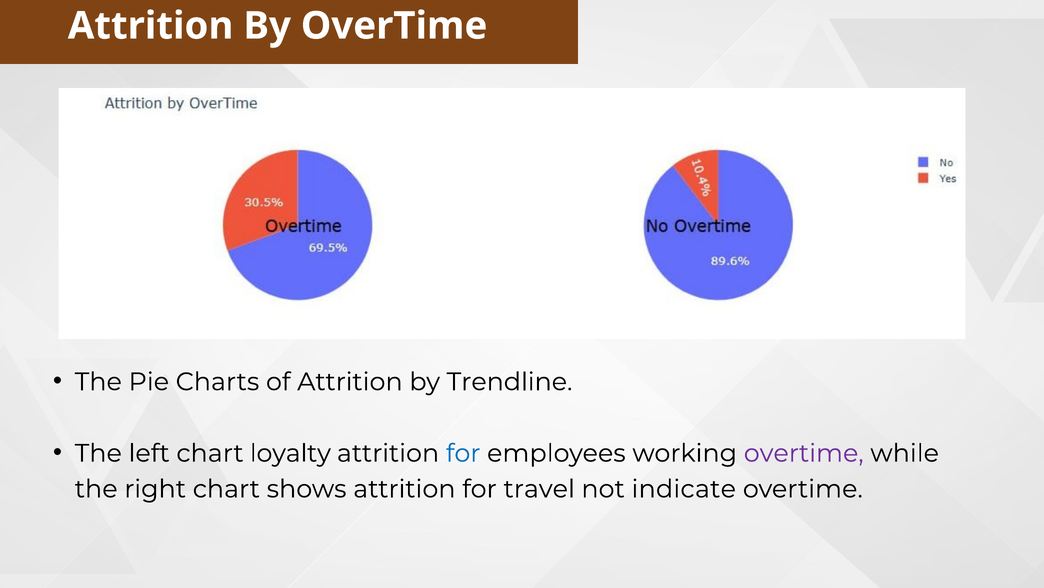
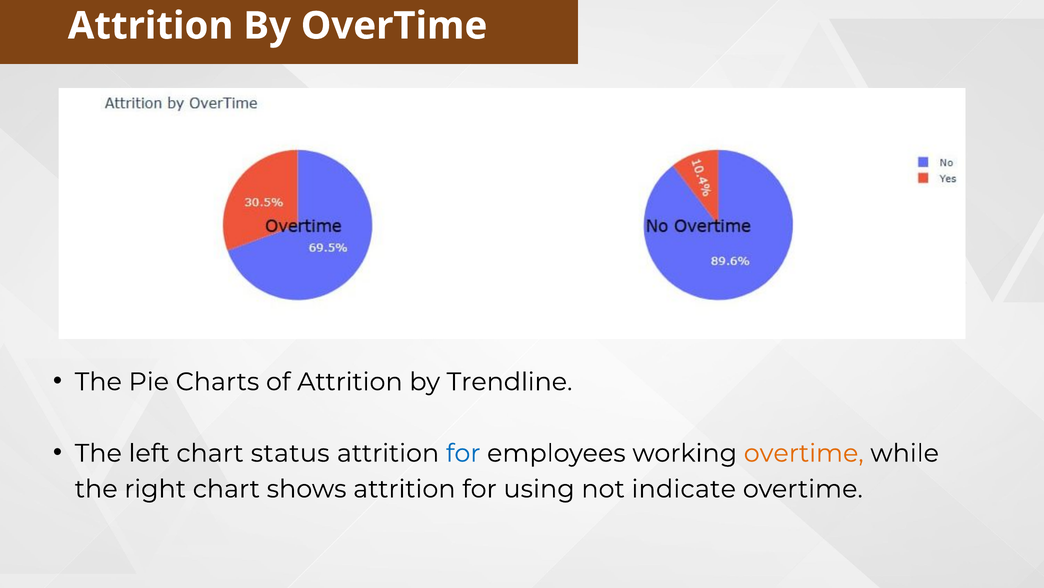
loyalty: loyalty -> status (290, 453)
overtime colour: purple -> orange (804, 453)
travel: travel -> using (539, 488)
